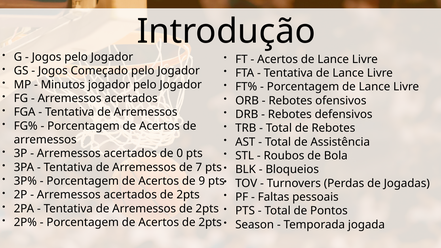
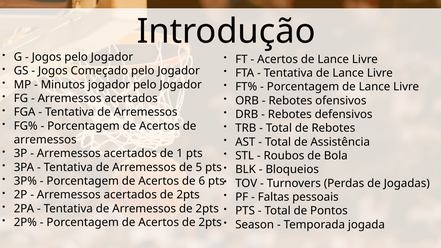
0: 0 -> 1 (180, 154)
7: 7 -> 5 (199, 167)
9: 9 -> 6 (202, 181)
